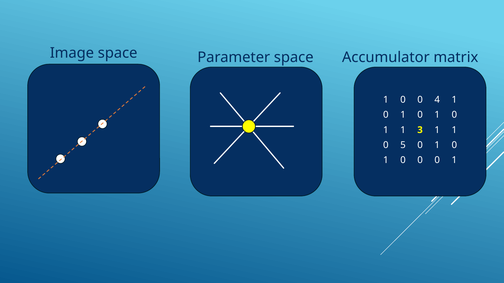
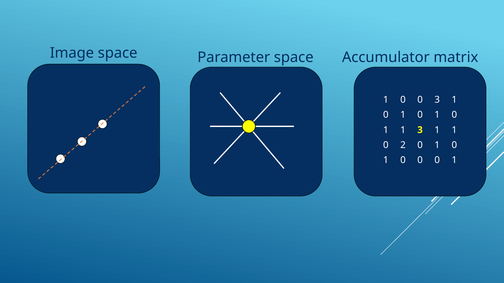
0 4: 4 -> 3 (437, 100)
5: 5 -> 2 (403, 145)
